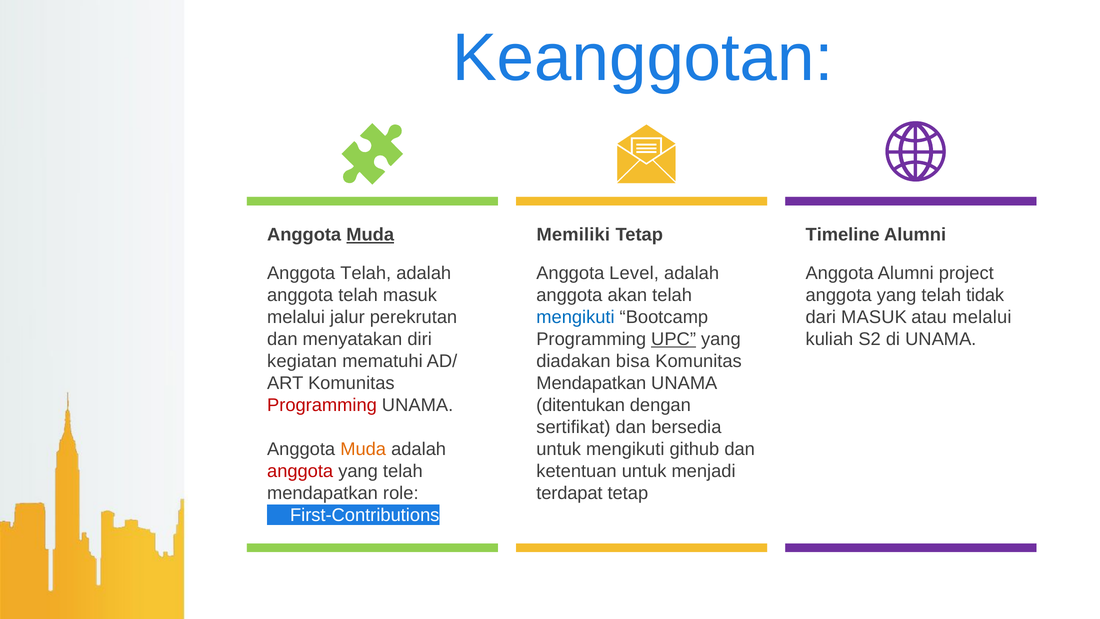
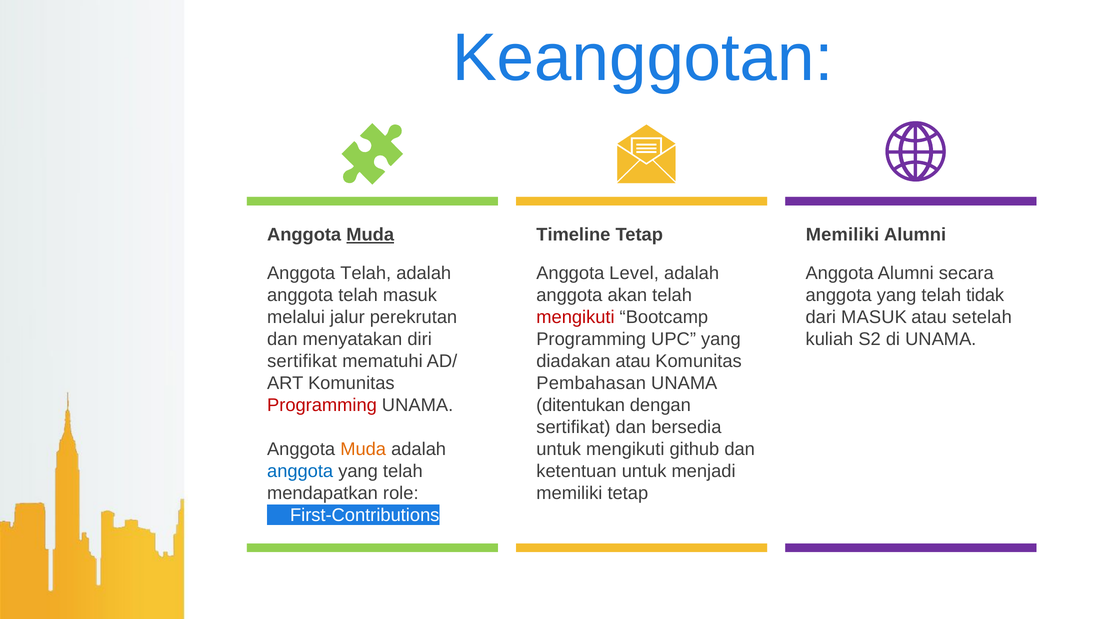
Memiliki: Memiliki -> Timeline (573, 235)
Timeline: Timeline -> Memiliki (843, 235)
project: project -> secara (966, 273)
mengikuti colour: blue -> red (575, 317)
atau melalui: melalui -> setelah (982, 317)
UPC underline: present -> none (674, 339)
kegiatan: kegiatan -> sertifikat (302, 361)
diadakan bisa: bisa -> atau (633, 361)
Mendapatkan: Mendapatkan -> Pembahasan (591, 383)
anggota colour: red -> blue (300, 471)
terdapat: terdapat -> memiliki (569, 493)
